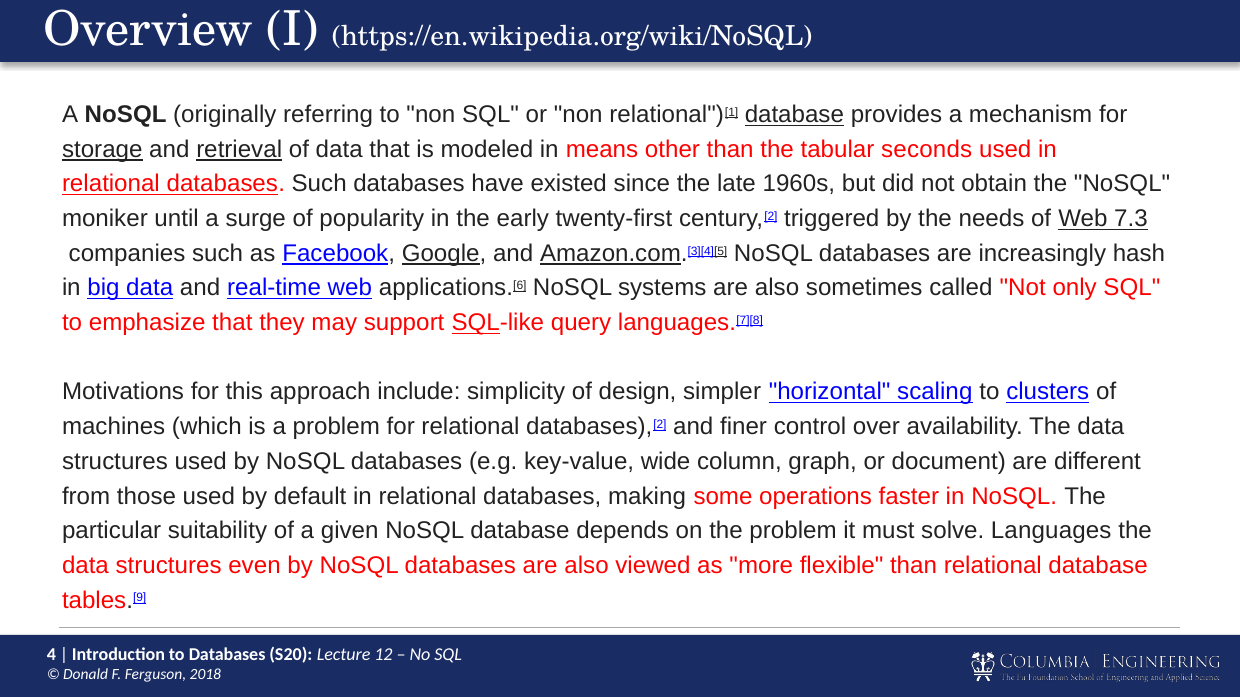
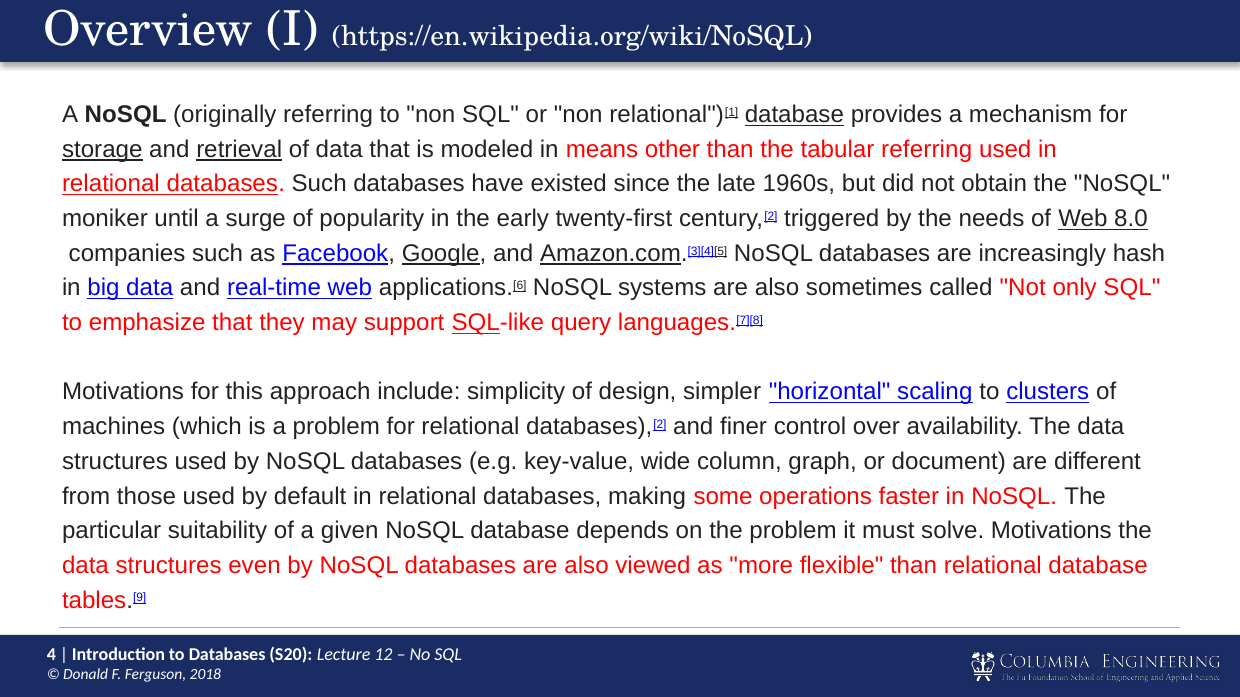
tabular seconds: seconds -> referring (927, 149)
7.3: 7.3 -> 8.0 (1131, 219)
solve Languages: Languages -> Motivations (1051, 531)
